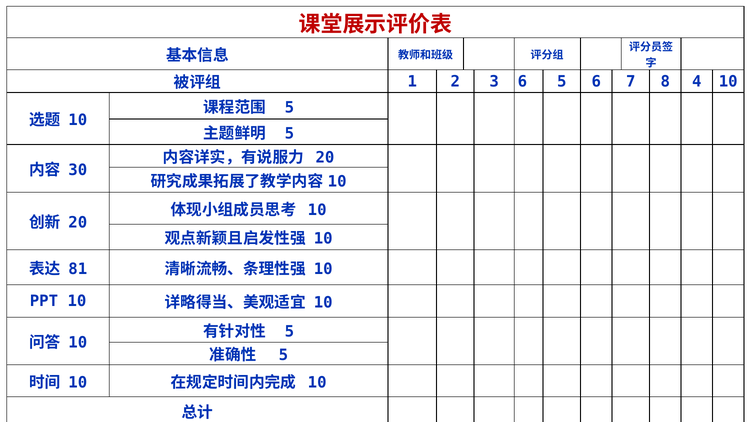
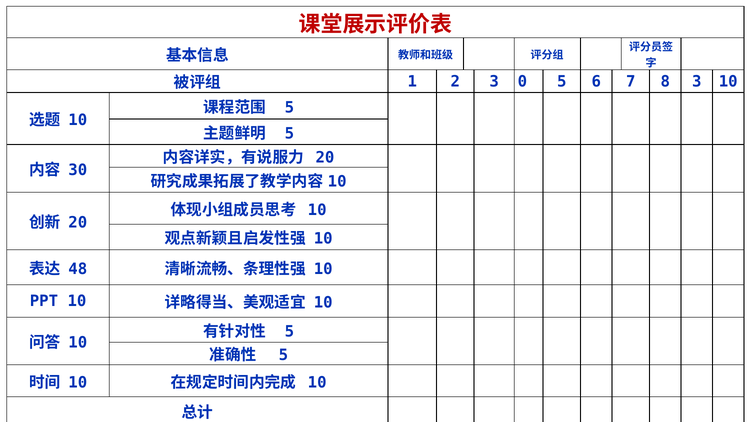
3 6: 6 -> 0 (522, 82)
8 4: 4 -> 3 (697, 82)
81: 81 -> 48 (78, 269)
